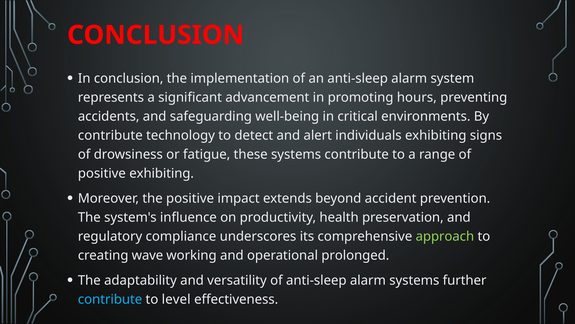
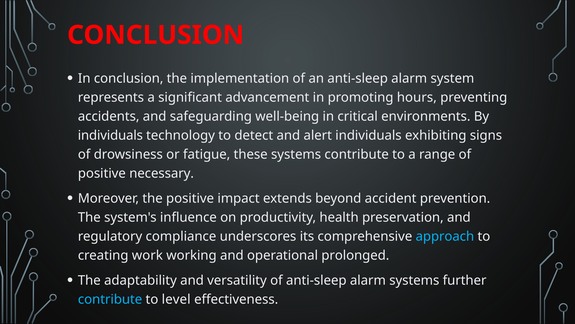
contribute: contribute -> individuals (110, 135)
positive exhibiting: exhibiting -> necessary (162, 173)
approach colour: light green -> light blue (445, 236)
wave: wave -> work (147, 255)
